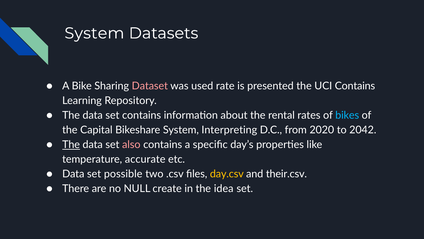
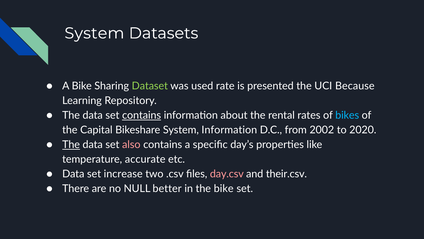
Dataset colour: pink -> light green (150, 86)
UCI Contains: Contains -> Because (355, 86)
contains underline: none -> present (142, 115)
System Interpreting: Interpreting -> Information (229, 130)
2020: 2020 -> 2002 (322, 130)
2042: 2042 -> 2020 (363, 130)
possible: possible -> increase (123, 174)
day.csv colour: yellow -> pink (227, 174)
create: create -> better (167, 188)
the idea: idea -> bike (224, 188)
